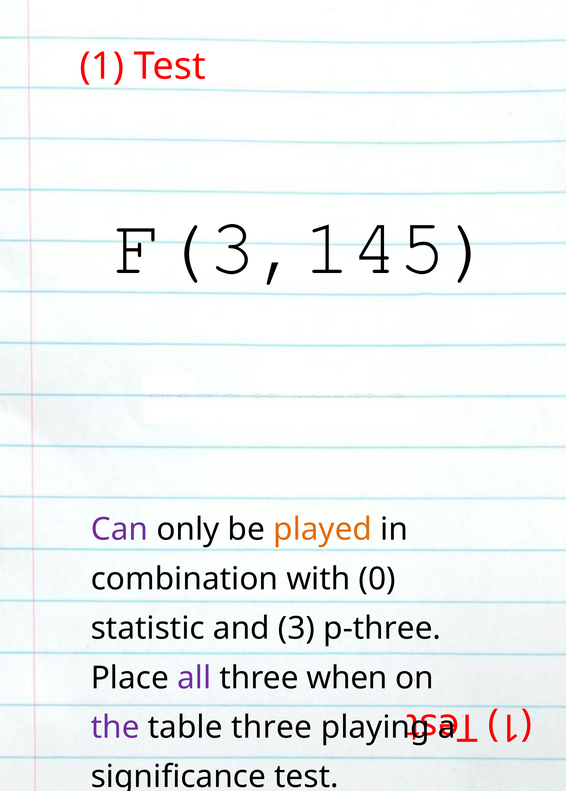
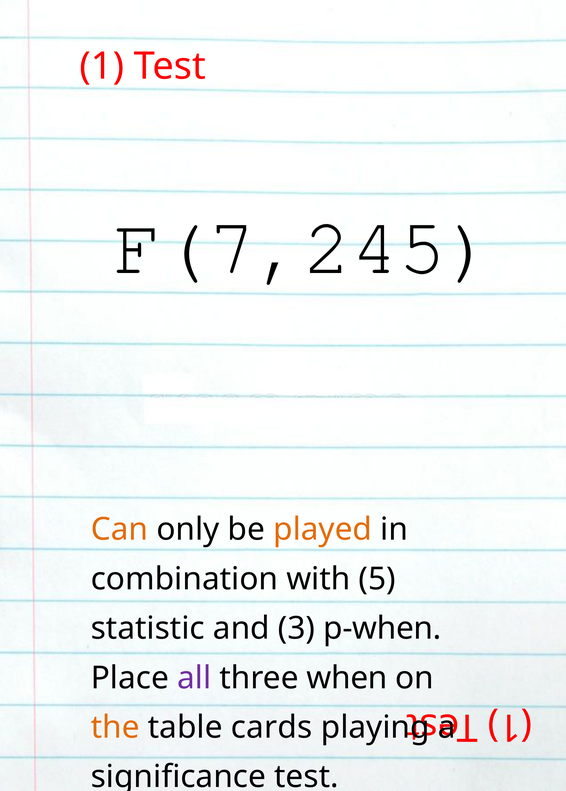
F(3,145: F(3,145 -> F(7,245 (304, 247)
Can colour: purple -> orange (119, 529)
0: 0 -> 5 (377, 579)
p-three: p-three -> p-when (382, 628)
the colour: purple -> orange (115, 727)
table three: three -> cards (272, 727)
